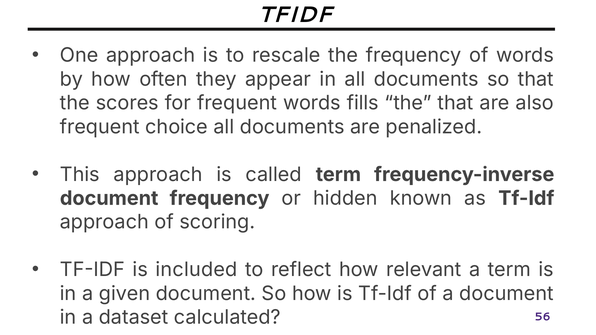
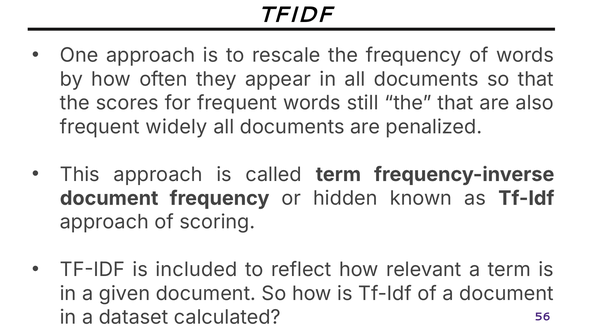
fills: fills -> still (363, 103)
choice: choice -> widely (176, 127)
